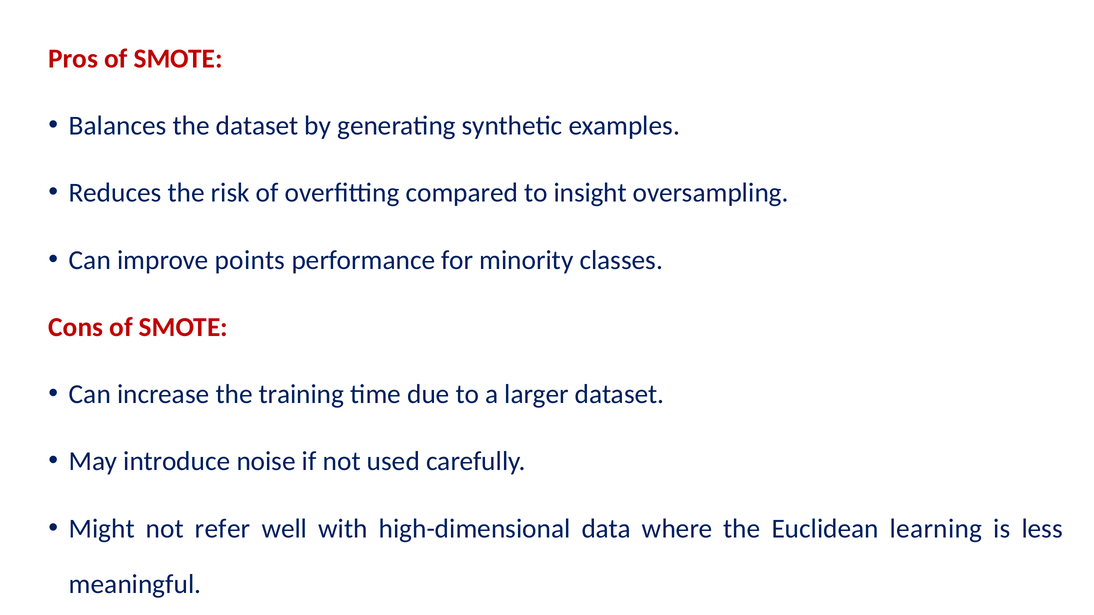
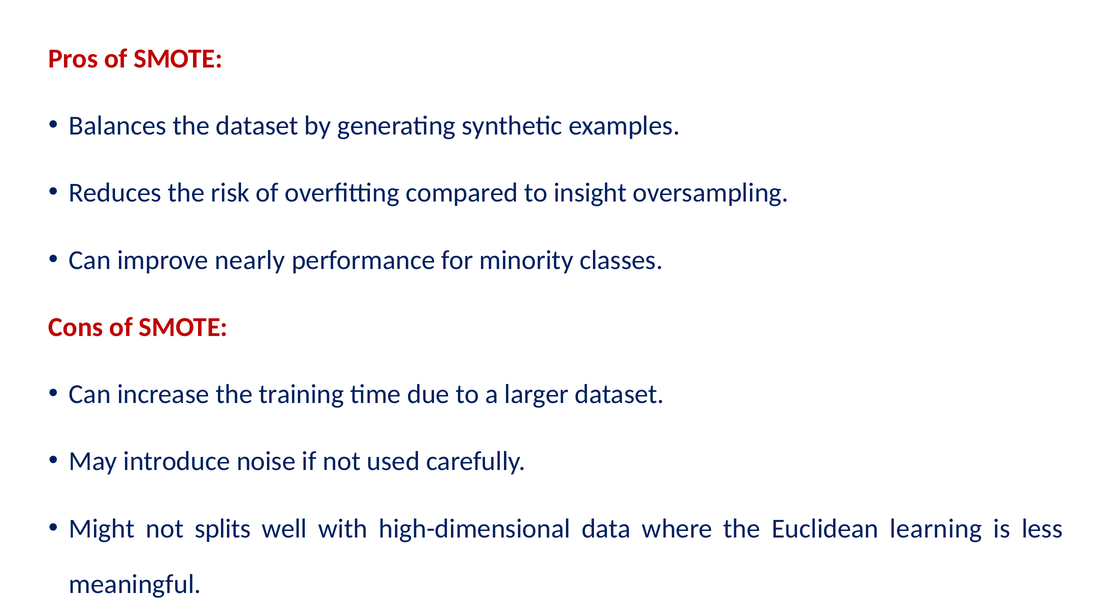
points: points -> nearly (250, 260)
refer: refer -> splits (223, 529)
